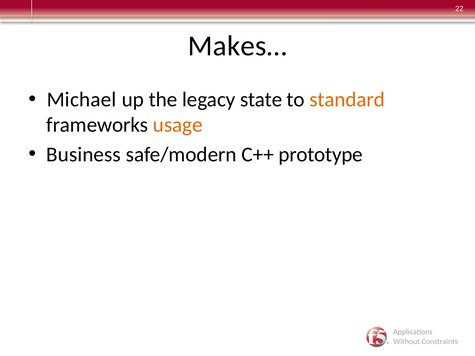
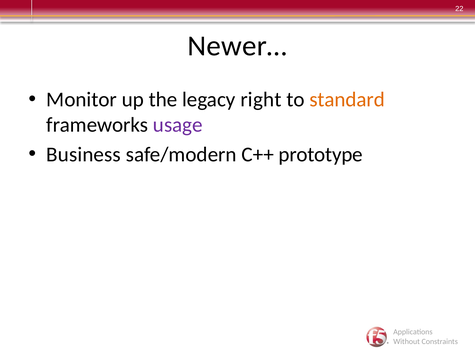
Makes…: Makes… -> Newer… (237, 46)
Michael: Michael -> Monitor (82, 100)
state: state -> right (261, 100)
usage colour: orange -> purple (178, 125)
